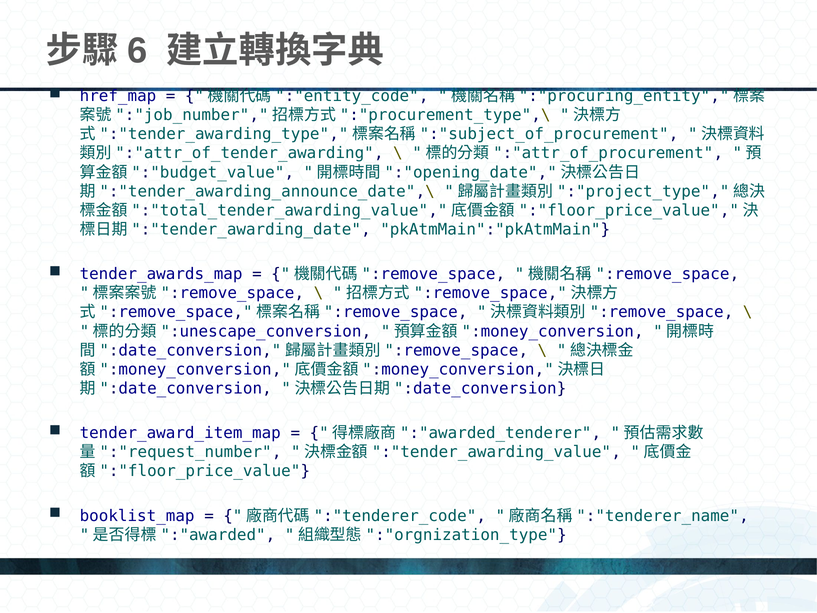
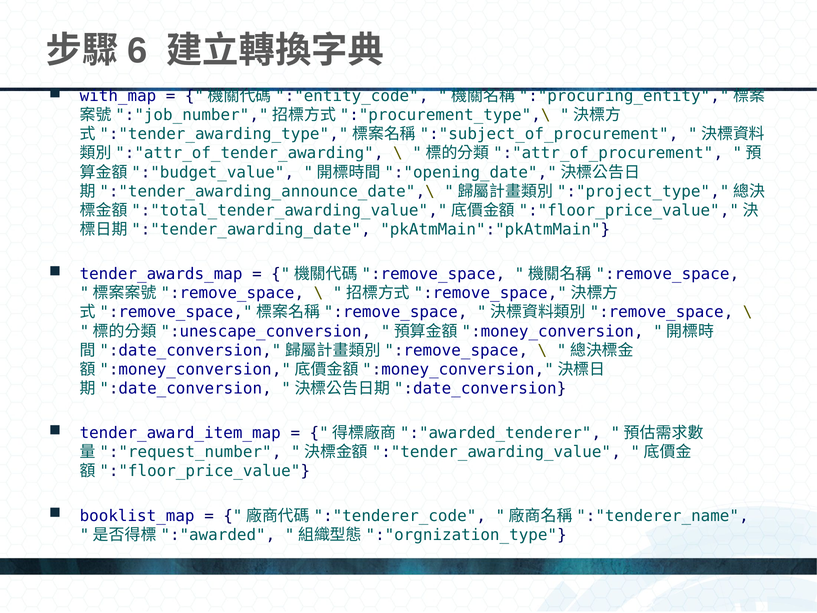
href_map: href_map -> with_map (118, 96)
